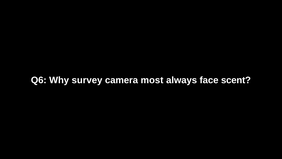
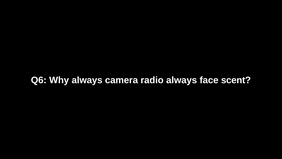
Why survey: survey -> always (87, 80)
most: most -> radio (152, 80)
